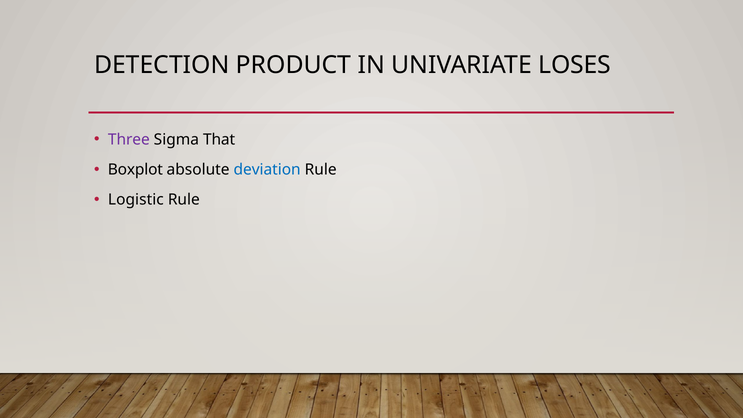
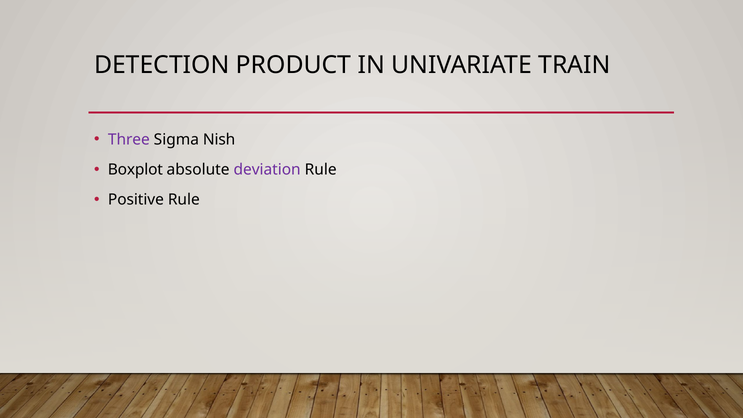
LOSES: LOSES -> TRAIN (574, 65)
That: That -> Nish (219, 140)
deviation colour: blue -> purple (267, 170)
Logistic: Logistic -> Positive (136, 200)
